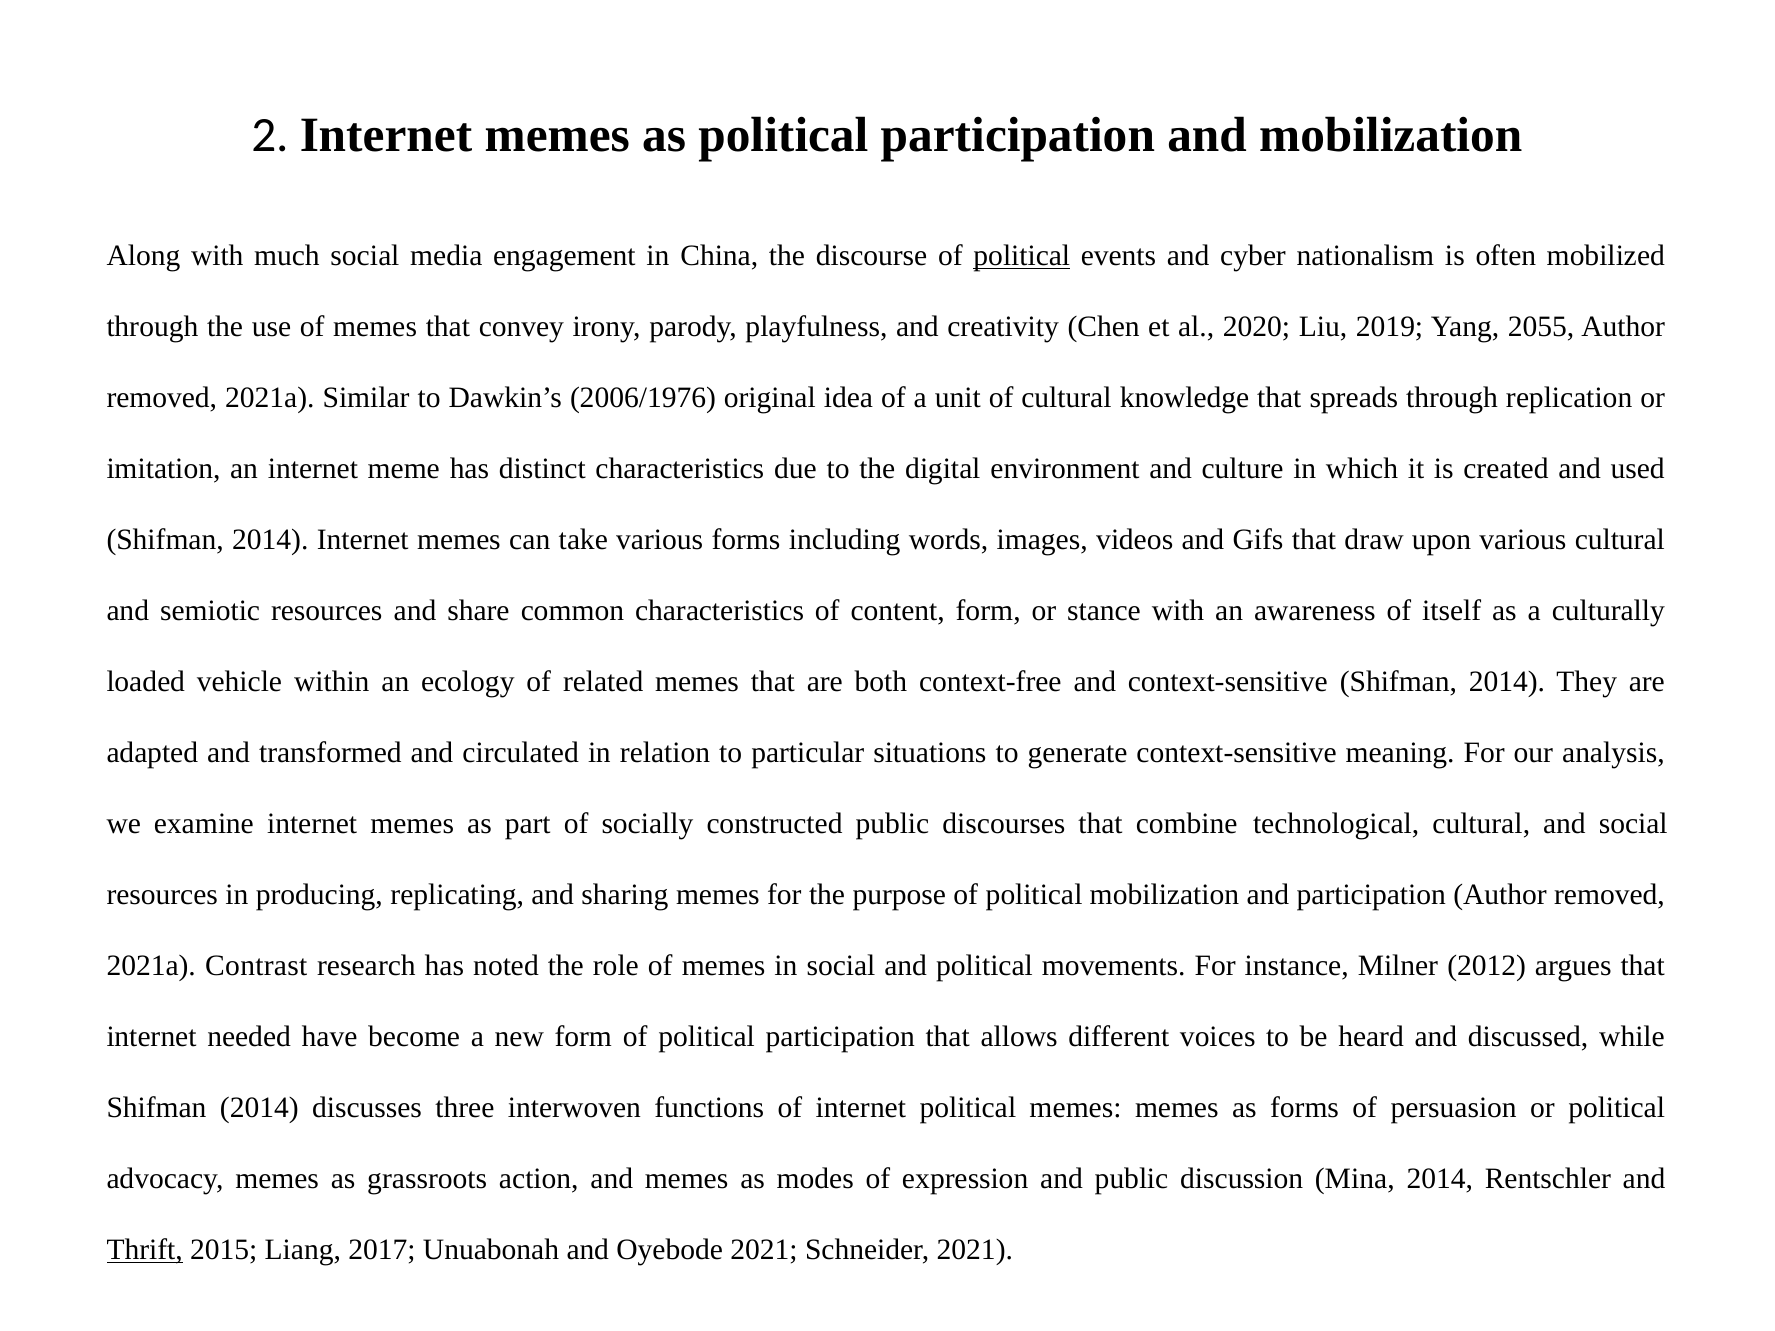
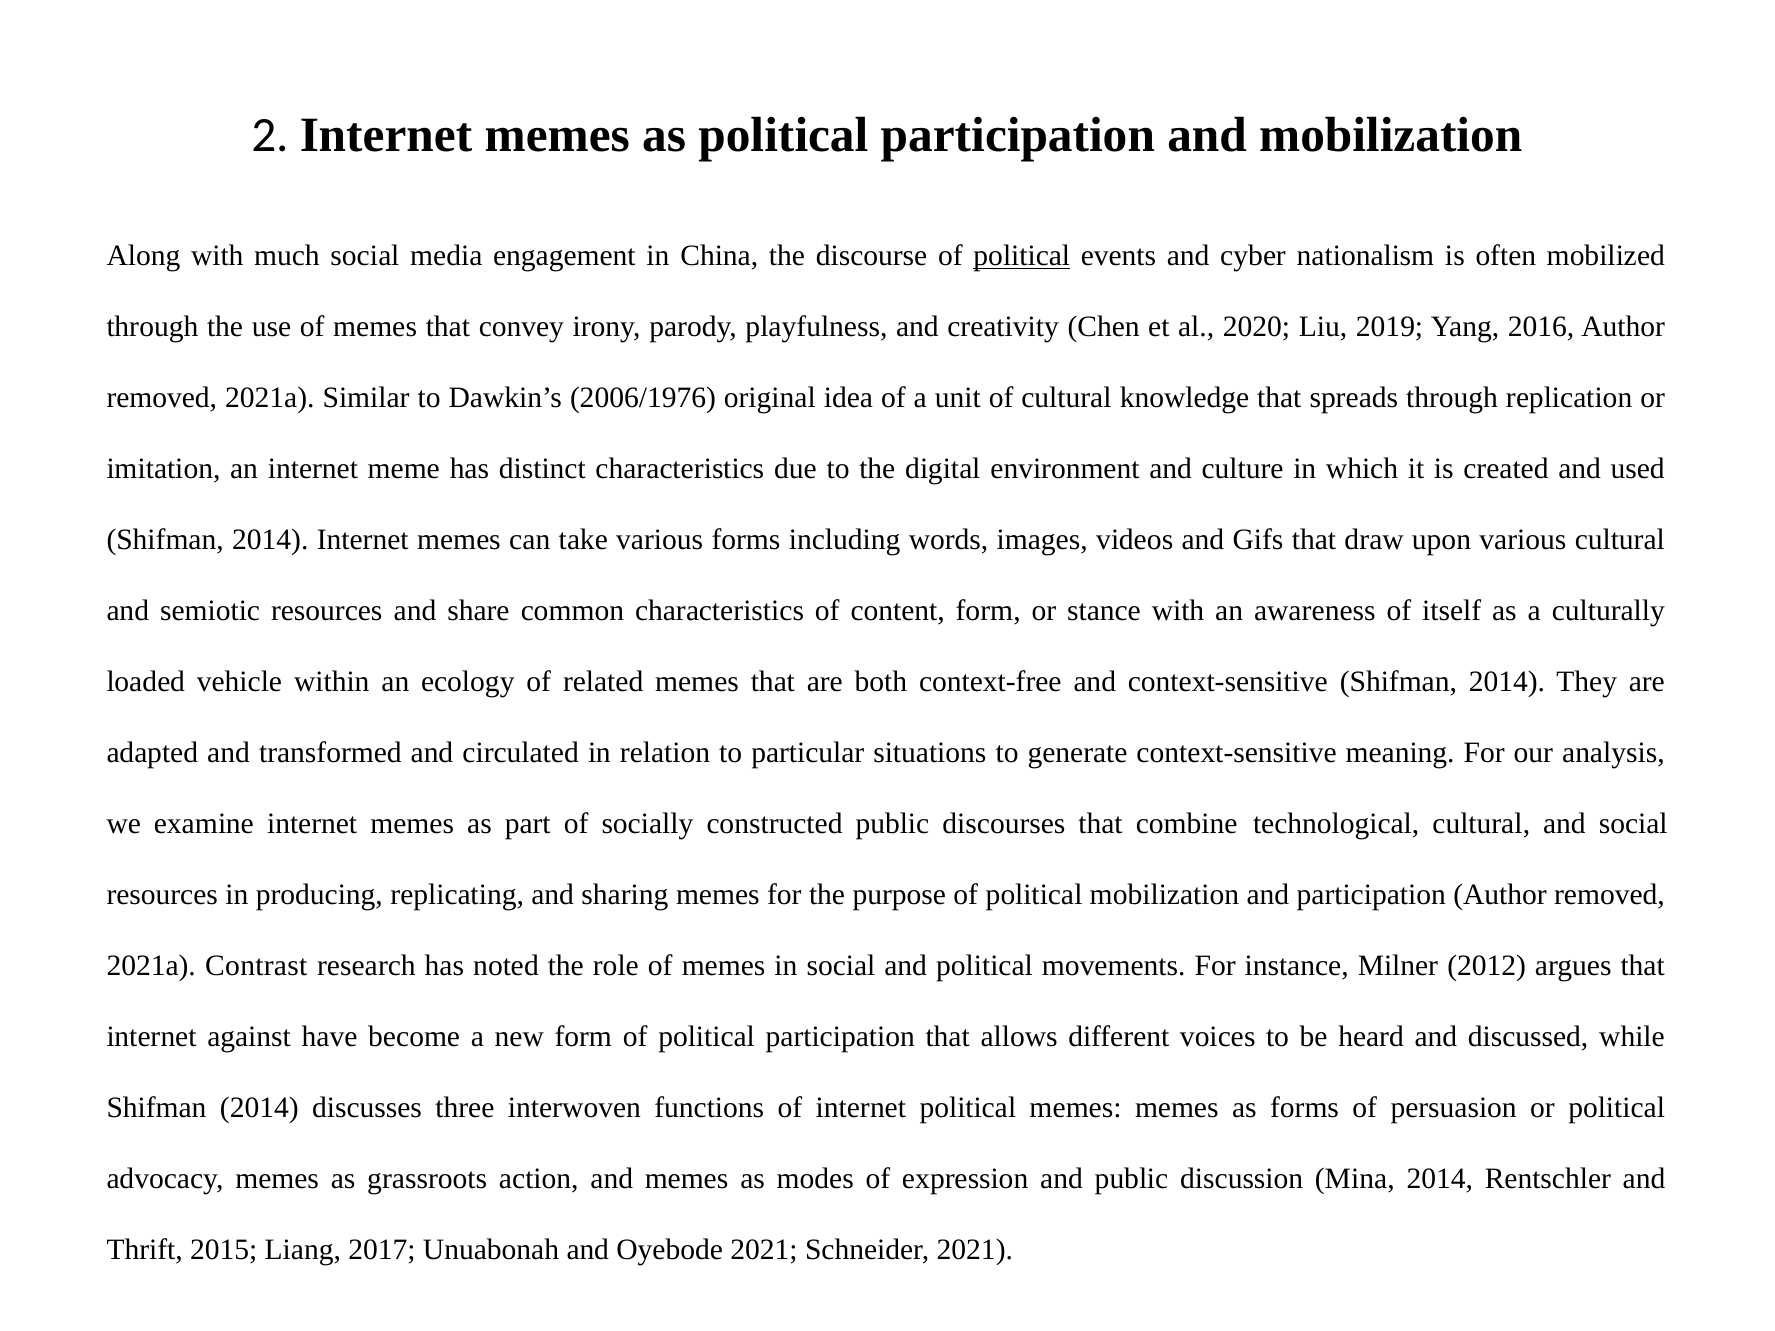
2055: 2055 -> 2016 (1541, 327)
needed: needed -> against (249, 1037)
Thrift underline: present -> none (145, 1250)
